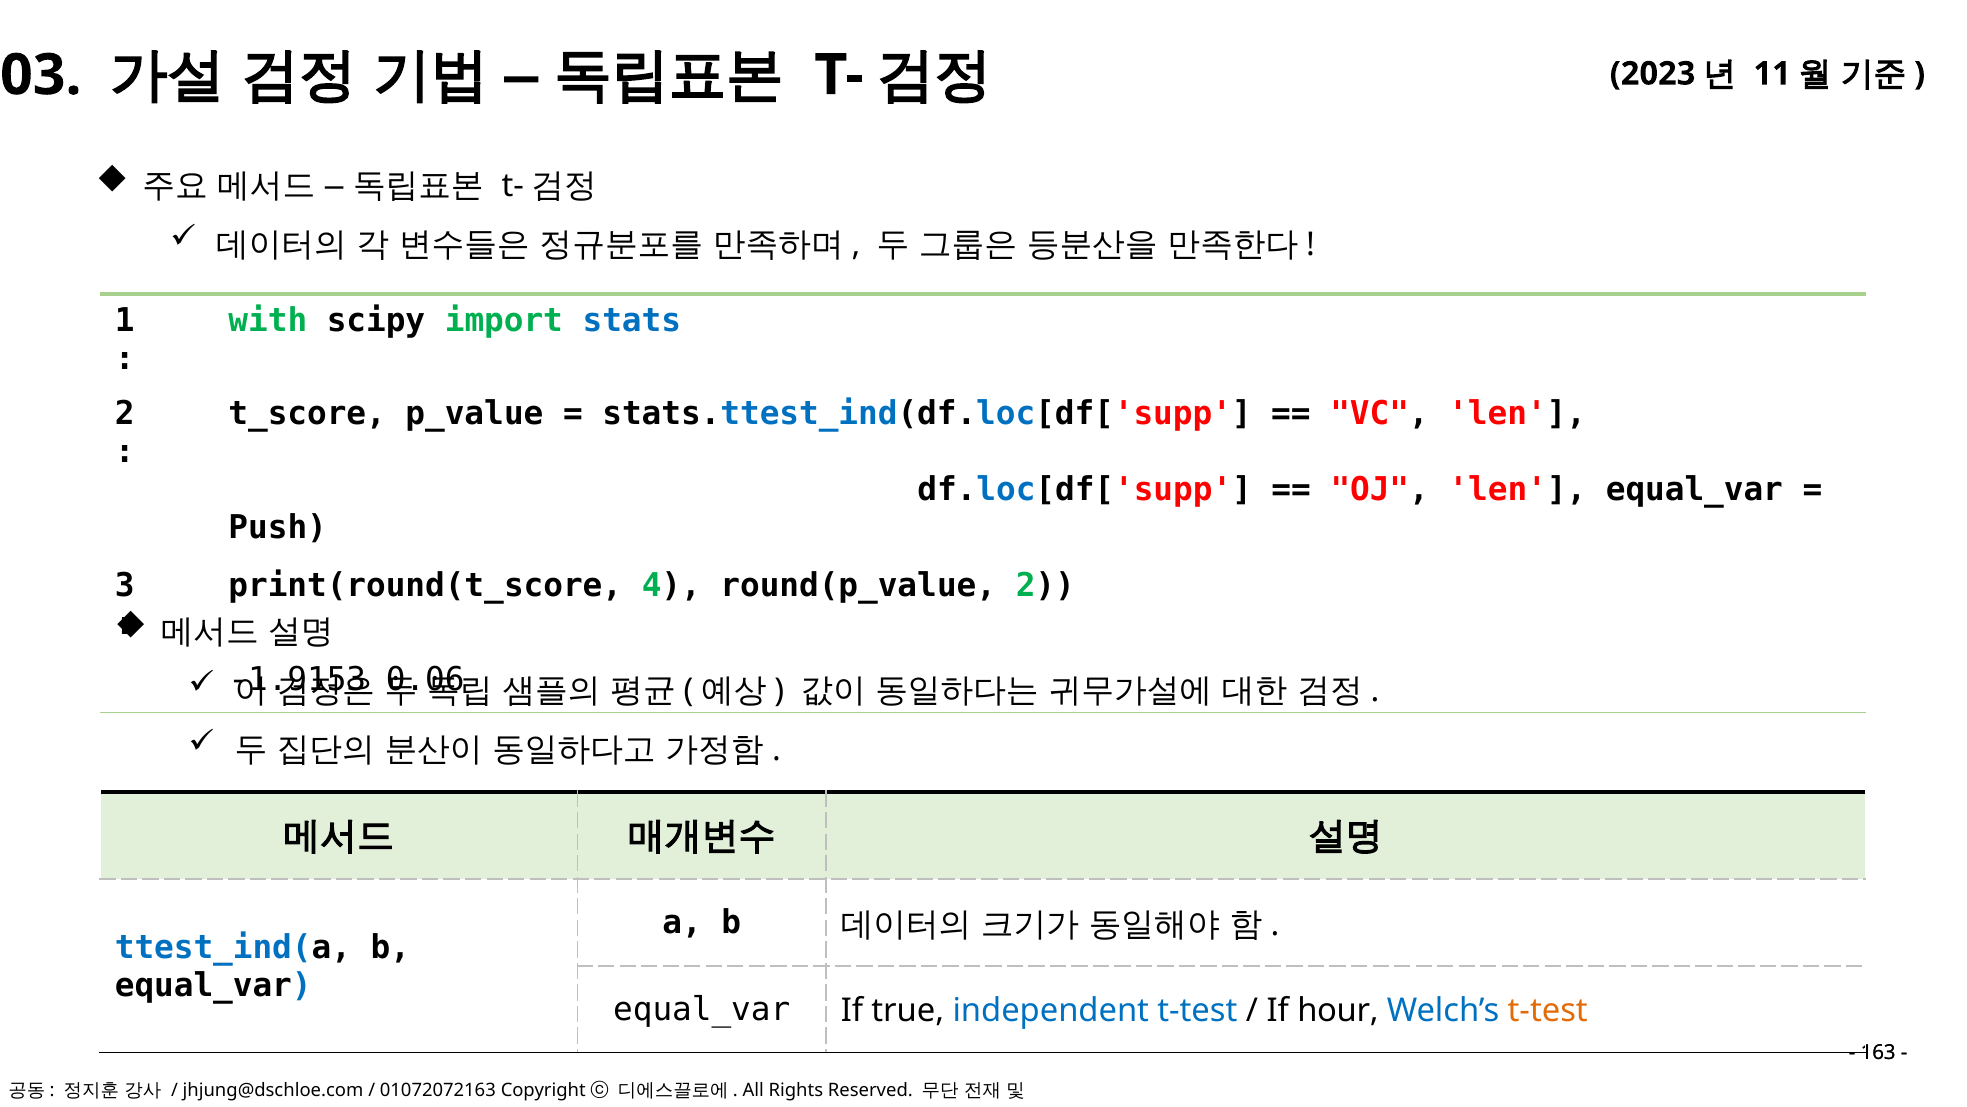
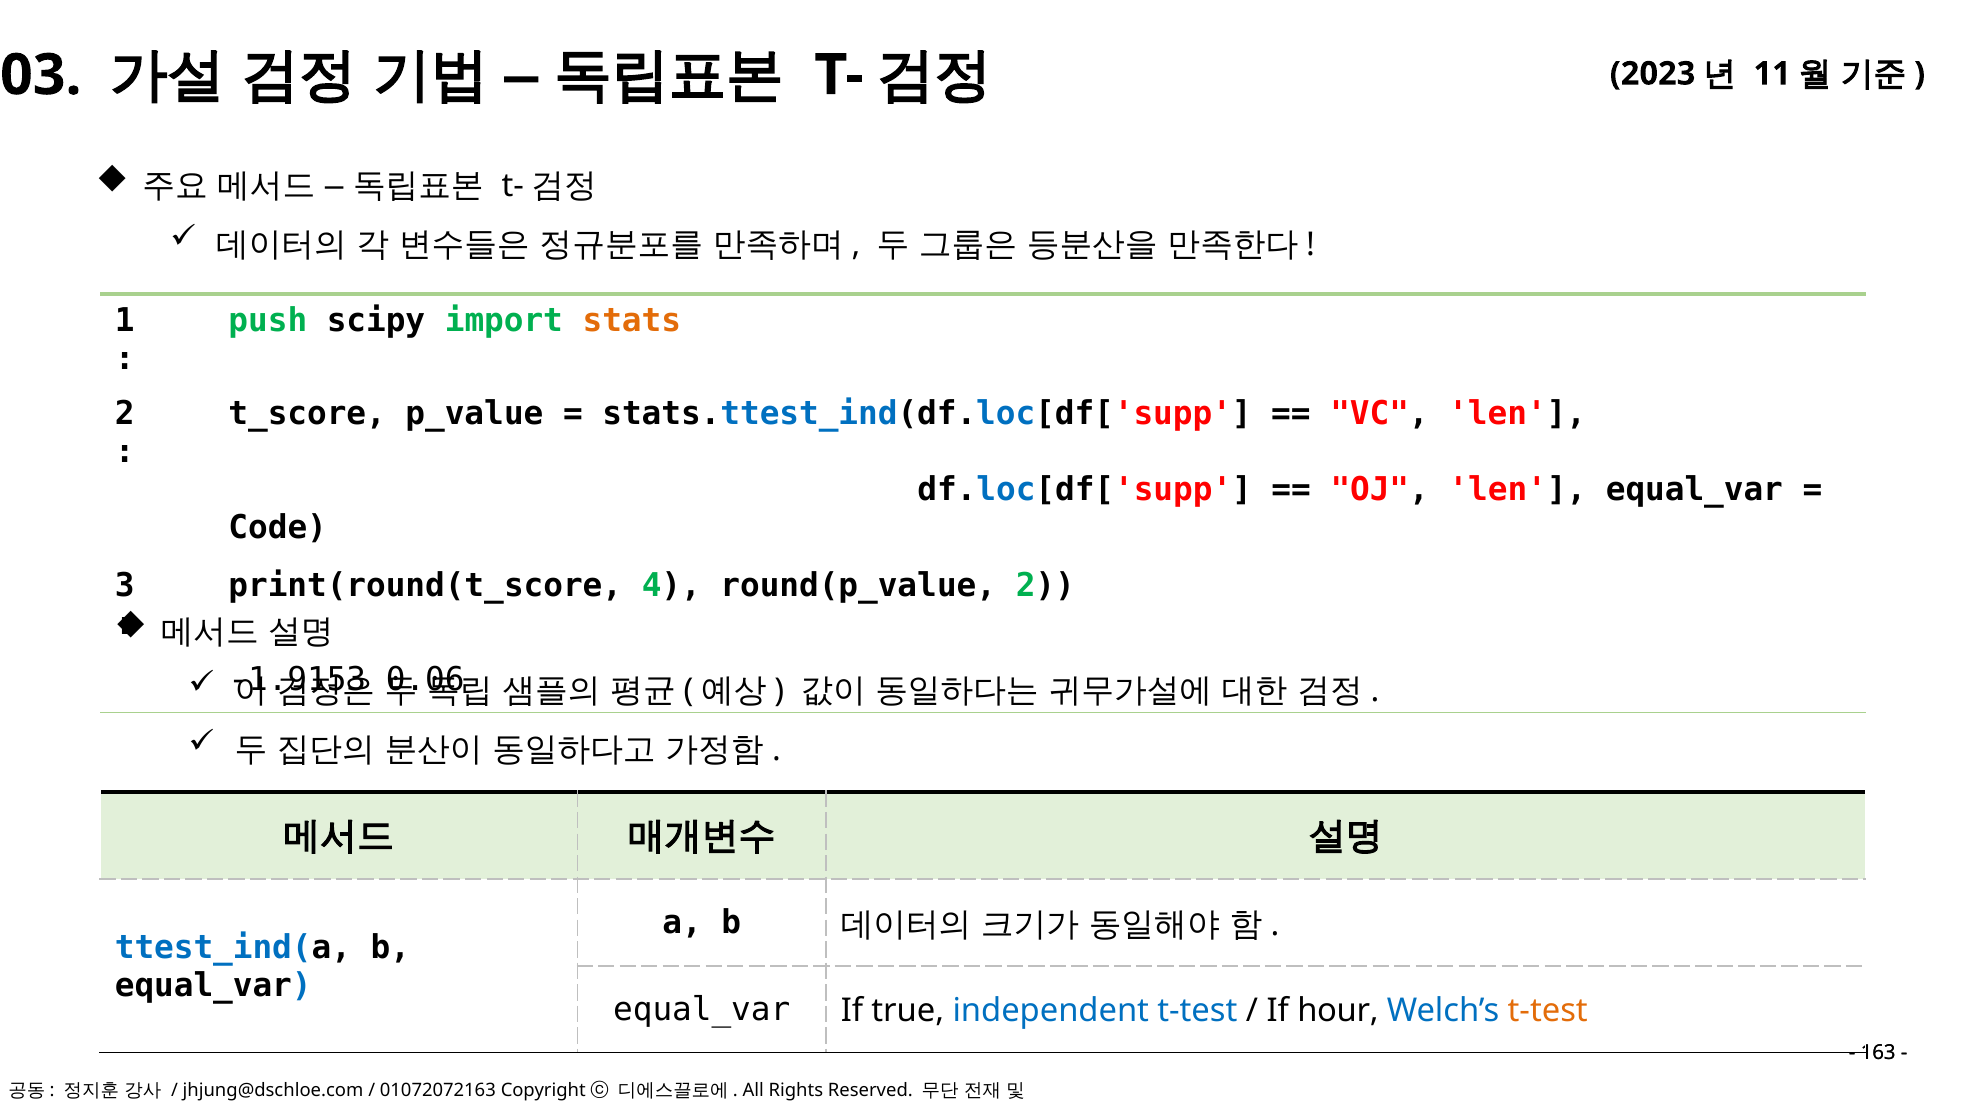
with: with -> push (268, 320)
stats colour: blue -> orange (632, 320)
Push: Push -> Code (278, 527)
